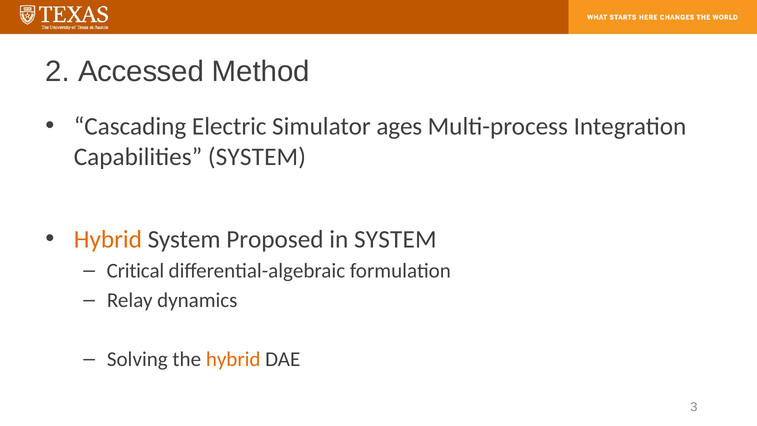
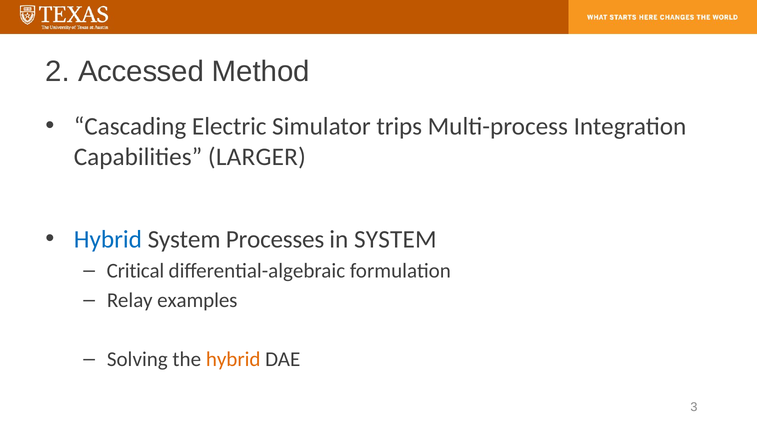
ages: ages -> trips (399, 126)
Capabilities SYSTEM: SYSTEM -> LARGER (257, 157)
Hybrid colour: orange -> blue (108, 239)
Proposed: Proposed -> Processes (275, 239)
dynamics: dynamics -> examples (197, 300)
